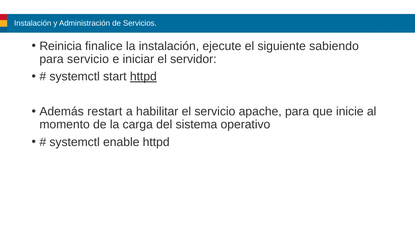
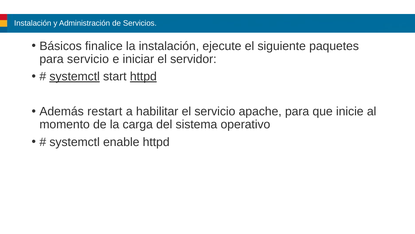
Reinicia: Reinicia -> Básicos (61, 46)
sabiendo: sabiendo -> paquetes (334, 46)
systemctl underline: none -> present (75, 76)
